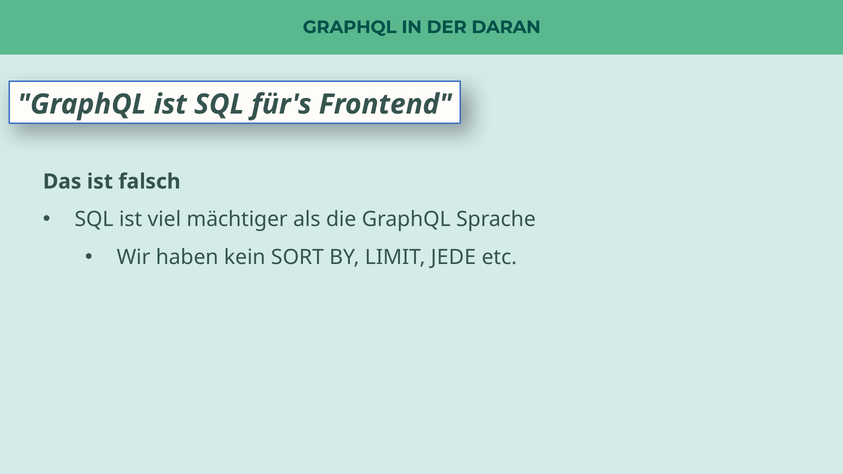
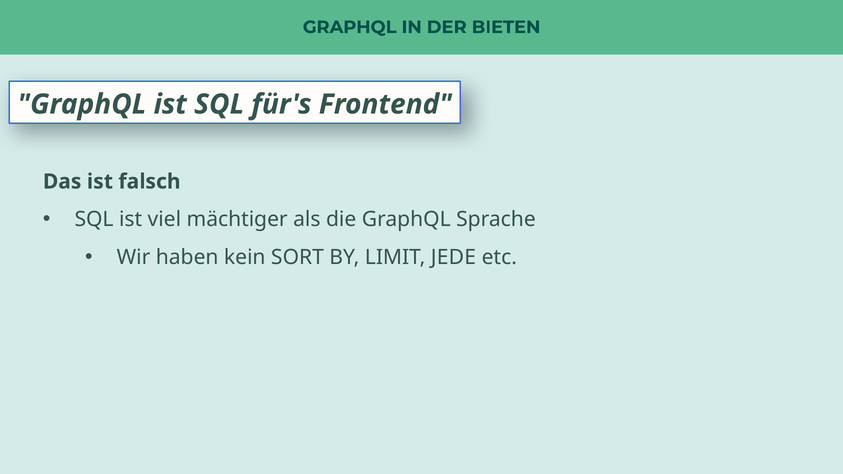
DARAN: DARAN -> BIETEN (506, 27)
